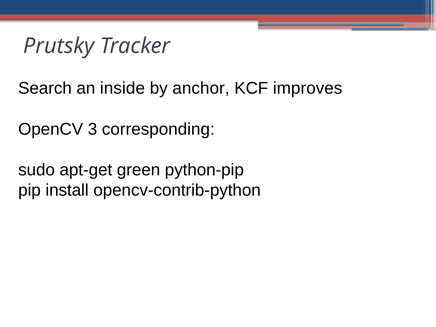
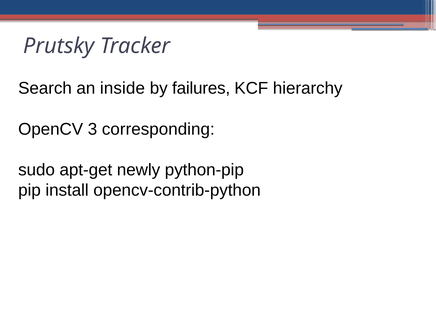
anchor: anchor -> failures (201, 88)
improves: improves -> hierarchy (308, 88)
green: green -> newly (139, 170)
